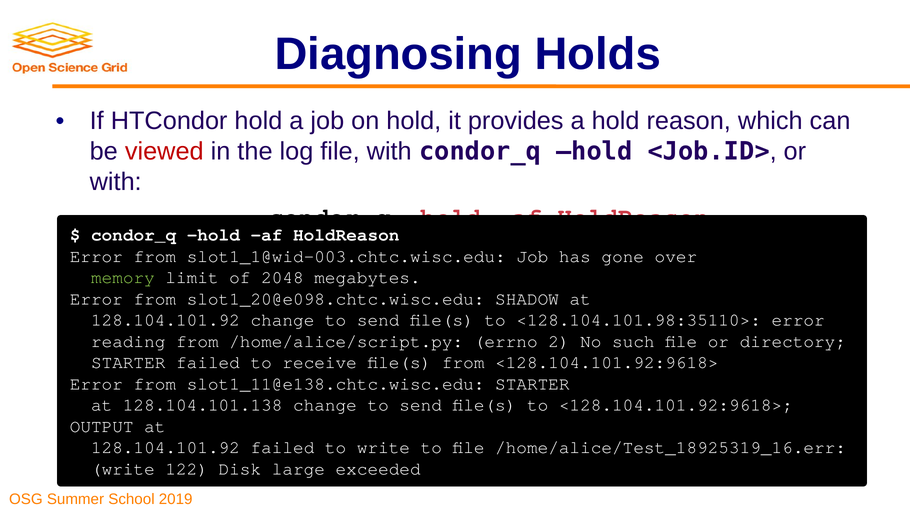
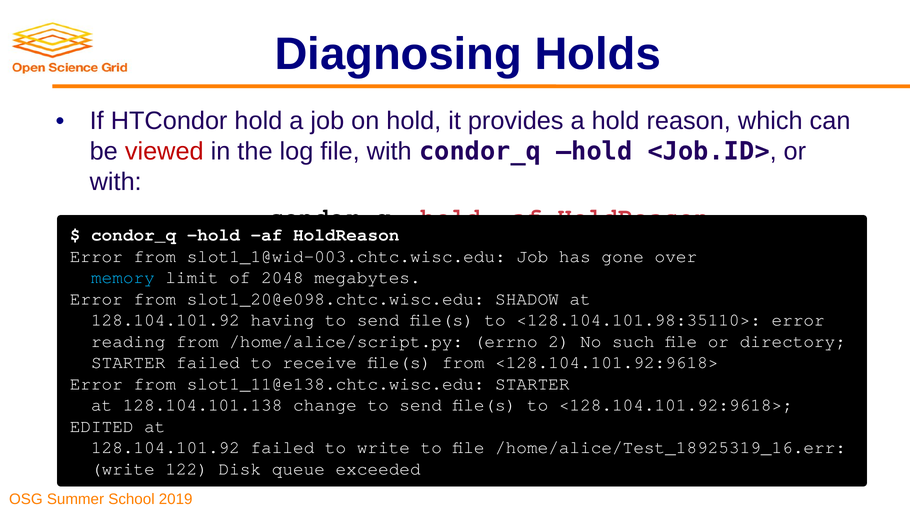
memory colour: light green -> light blue (123, 278)
128.104.101.92 change: change -> having (282, 320)
OUTPUT: OUTPUT -> EDITED (102, 426)
large: large -> queue (298, 469)
